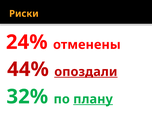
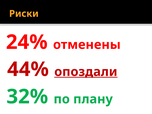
плану underline: present -> none (93, 99)
